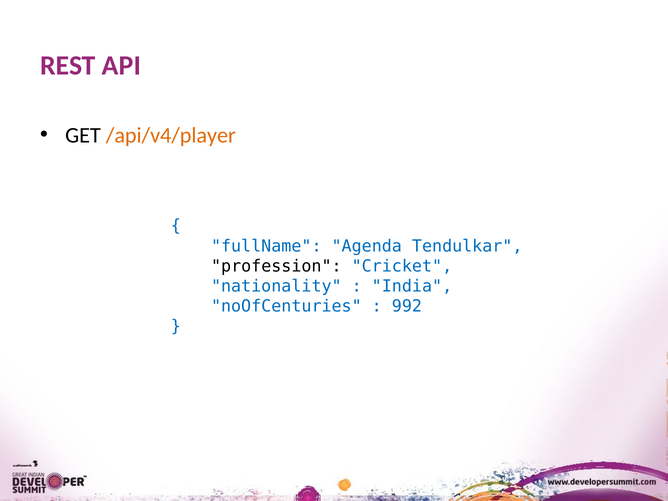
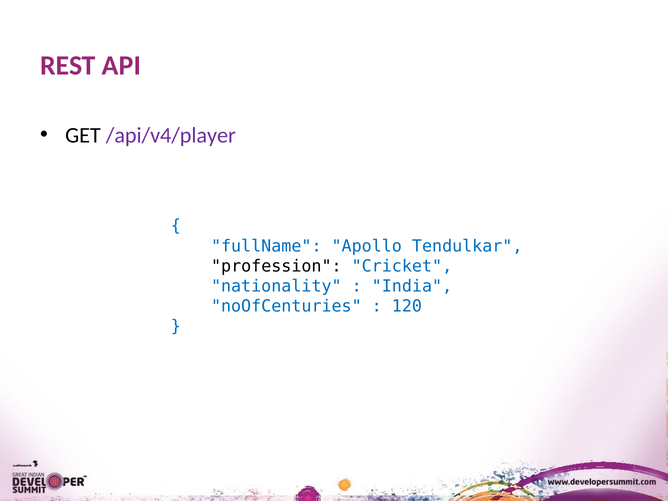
/api/v4/player colour: orange -> purple (171, 135)
Agenda: Agenda -> Apollo (367, 246)
992: 992 -> 120 (407, 306)
